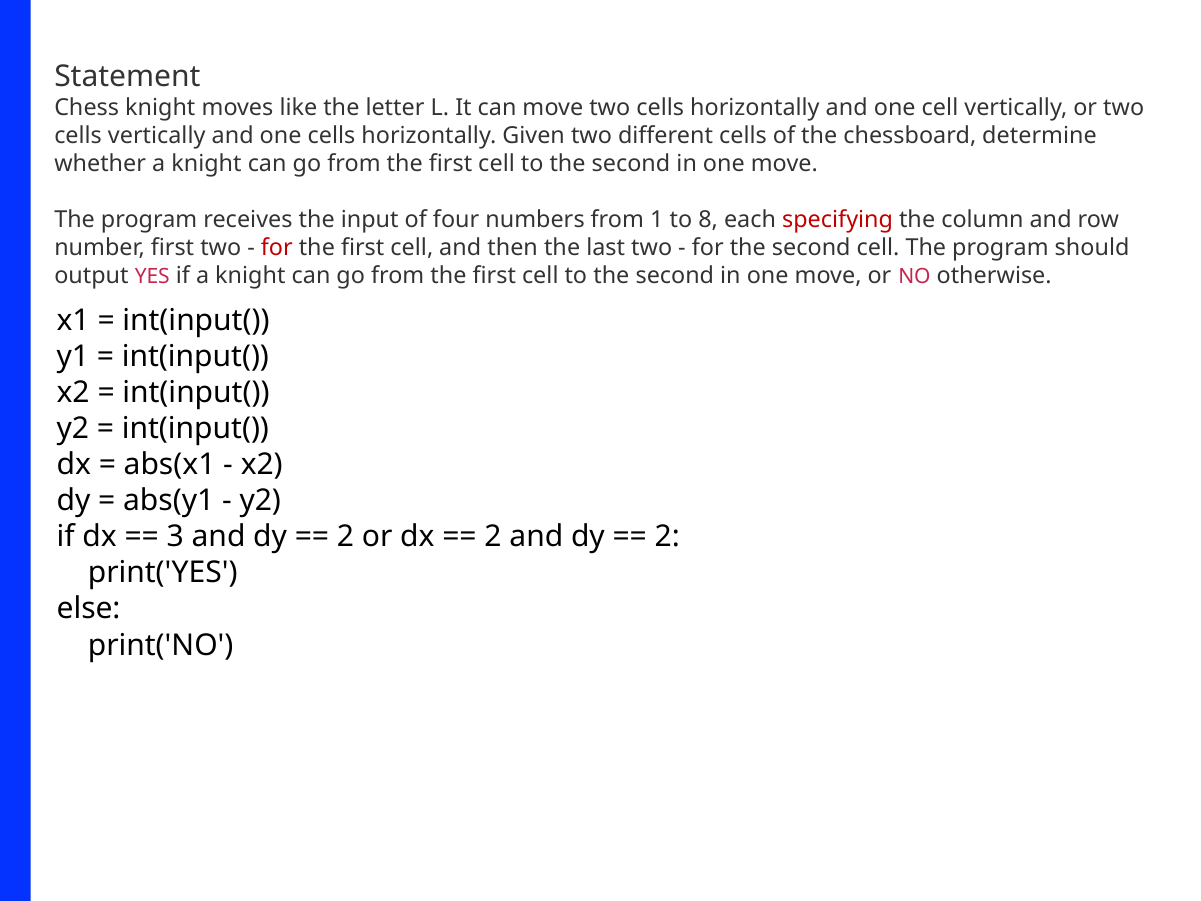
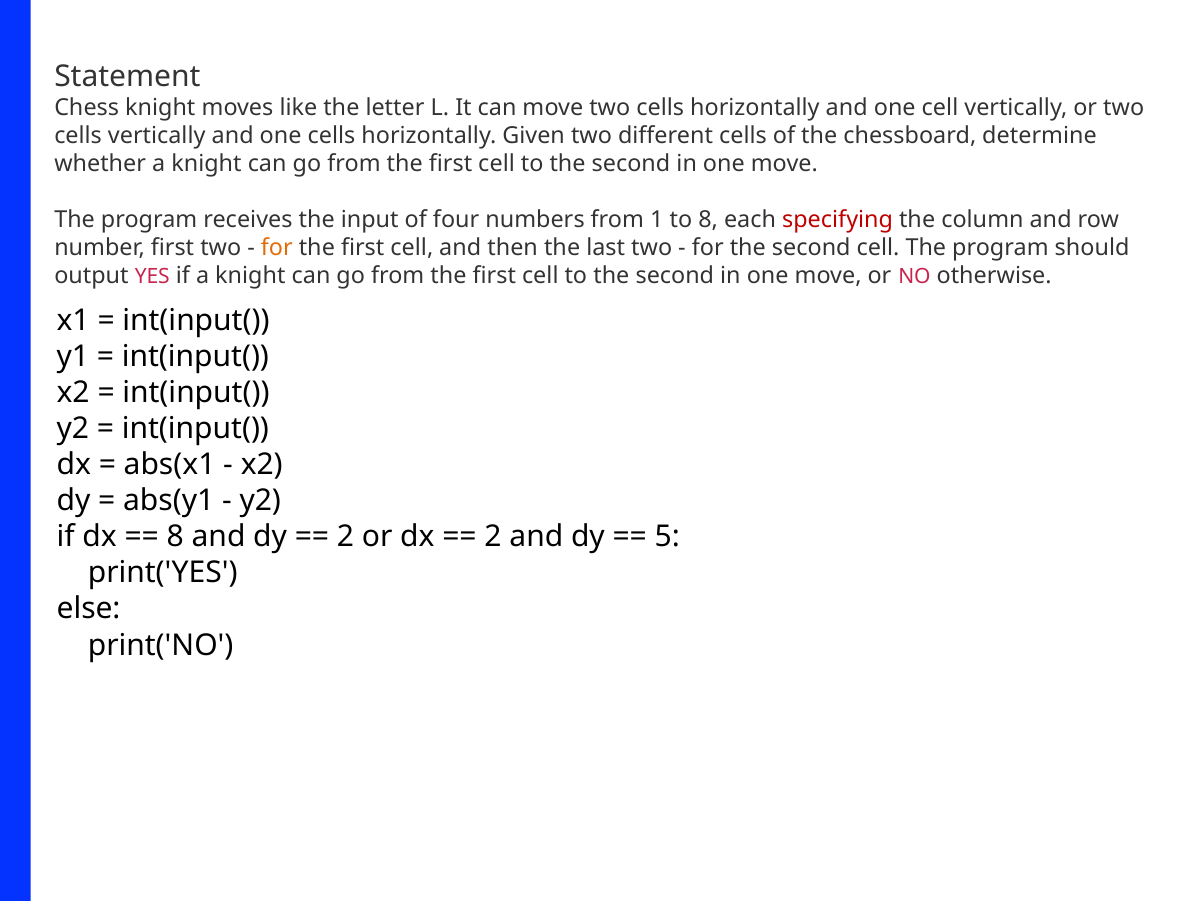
for colour: red -> orange (277, 248)
3: 3 -> 8 (175, 537)
2: 2 -> 5 (667, 537)
